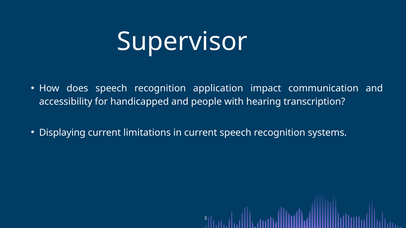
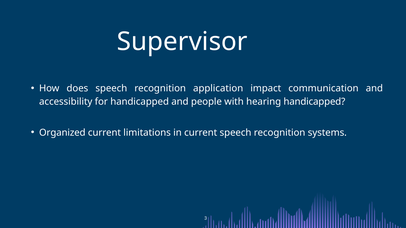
hearing transcription: transcription -> handicapped (314, 102)
Displaying: Displaying -> Organized (62, 133)
